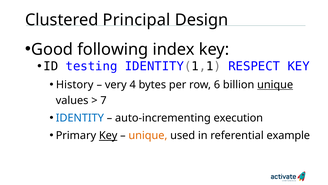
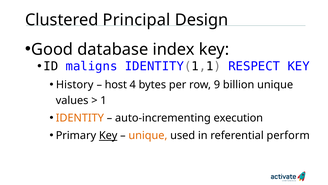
following: following -> database (113, 49)
testing: testing -> maligns (92, 66)
very: very -> host (116, 85)
6: 6 -> 9 (217, 85)
unique underline: present -> none (275, 85)
7: 7 -> 1 (103, 100)
IDENTITY colour: blue -> orange (80, 118)
example: example -> perform (288, 135)
